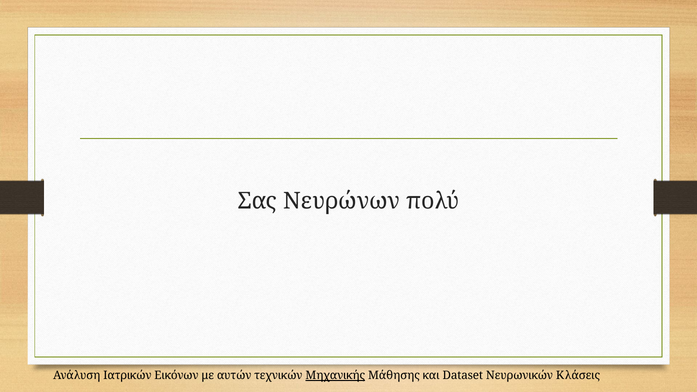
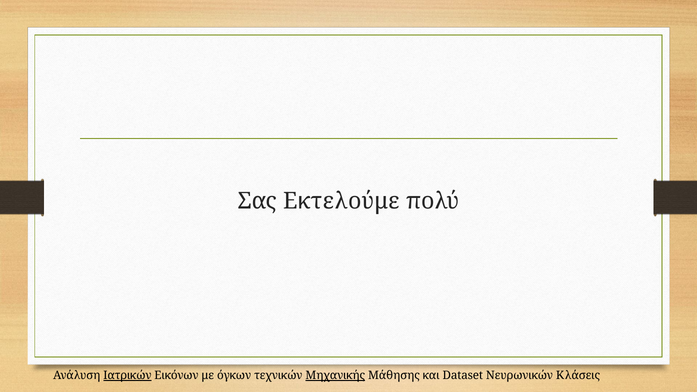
Νευρώνων: Νευρώνων -> Εκτελούμε (342, 201)
Ιατρικών underline: none -> present (127, 376)
αυτών: αυτών -> όγκων (234, 376)
